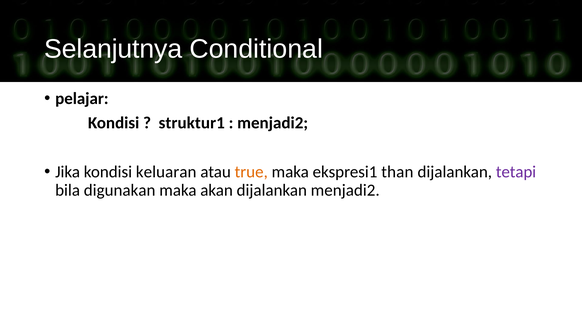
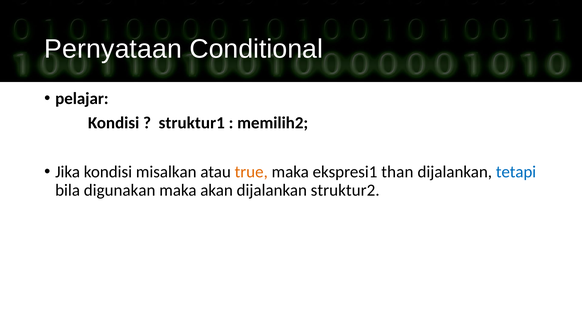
Selanjutnya: Selanjutnya -> Pernyataan (113, 49)
menjadi2: menjadi2 -> memilih2 (273, 123)
keluaran: keluaran -> misalkan (166, 172)
tetapi colour: purple -> blue (516, 172)
dijalankan menjadi2: menjadi2 -> struktur2 (345, 190)
